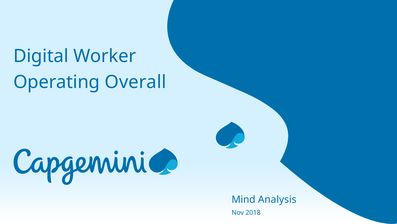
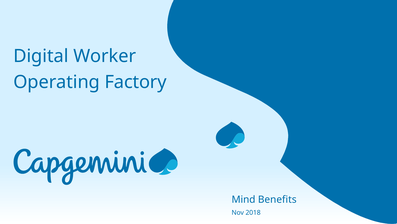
Overall: Overall -> Factory (136, 82)
Analysis: Analysis -> Benefits (277, 199)
